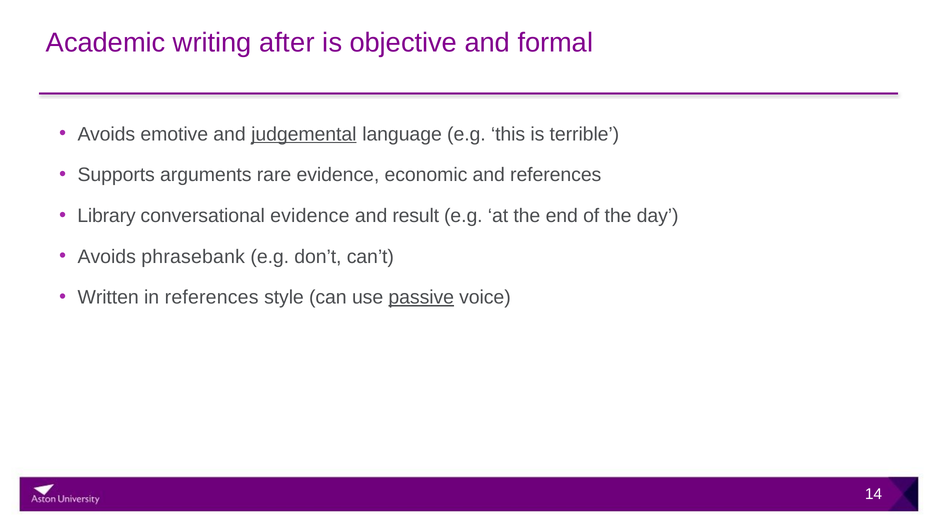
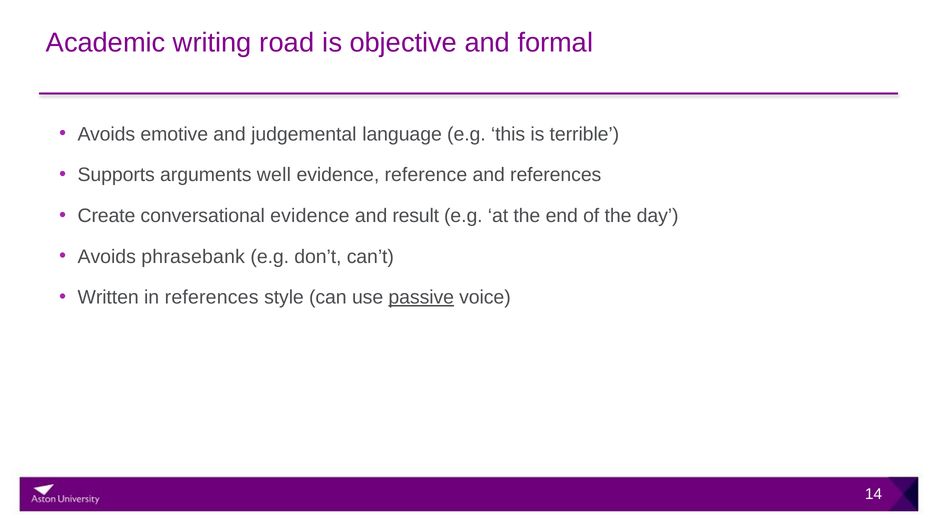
after: after -> road (287, 43)
judgemental underline: present -> none (304, 134)
rare: rare -> well (274, 175)
economic: economic -> reference (426, 175)
Library: Library -> Create (106, 216)
